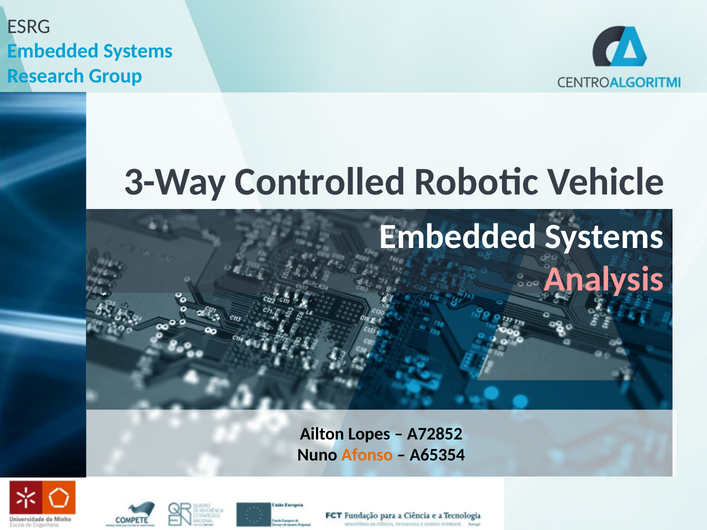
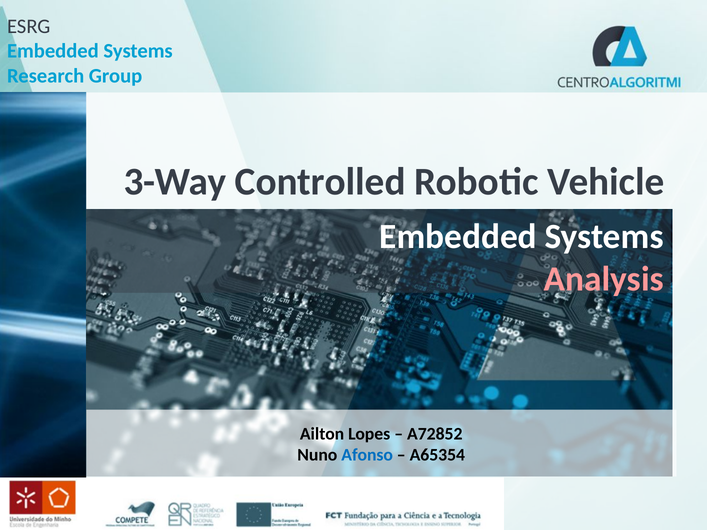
Afonso colour: orange -> blue (367, 455)
